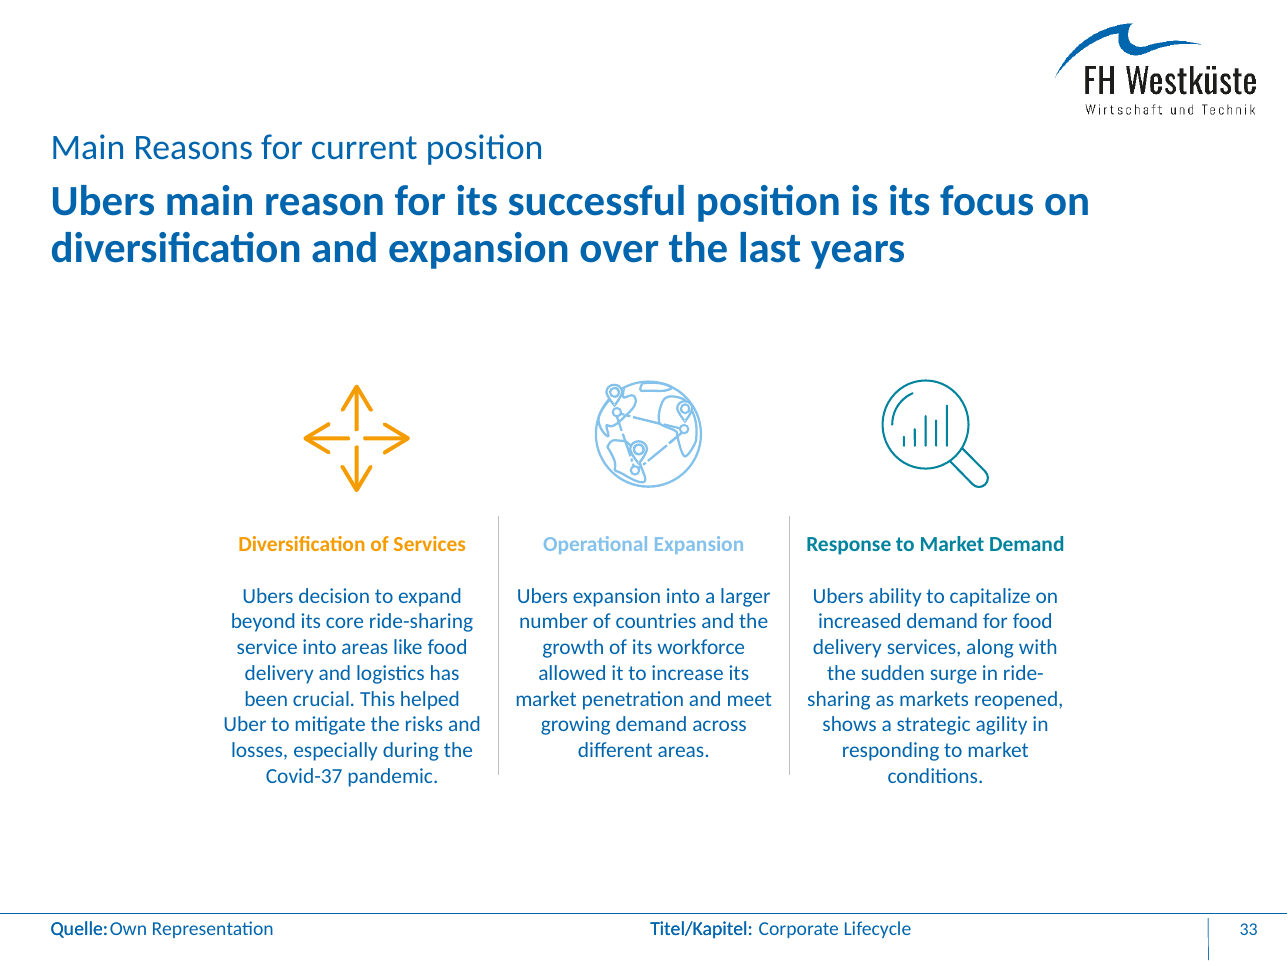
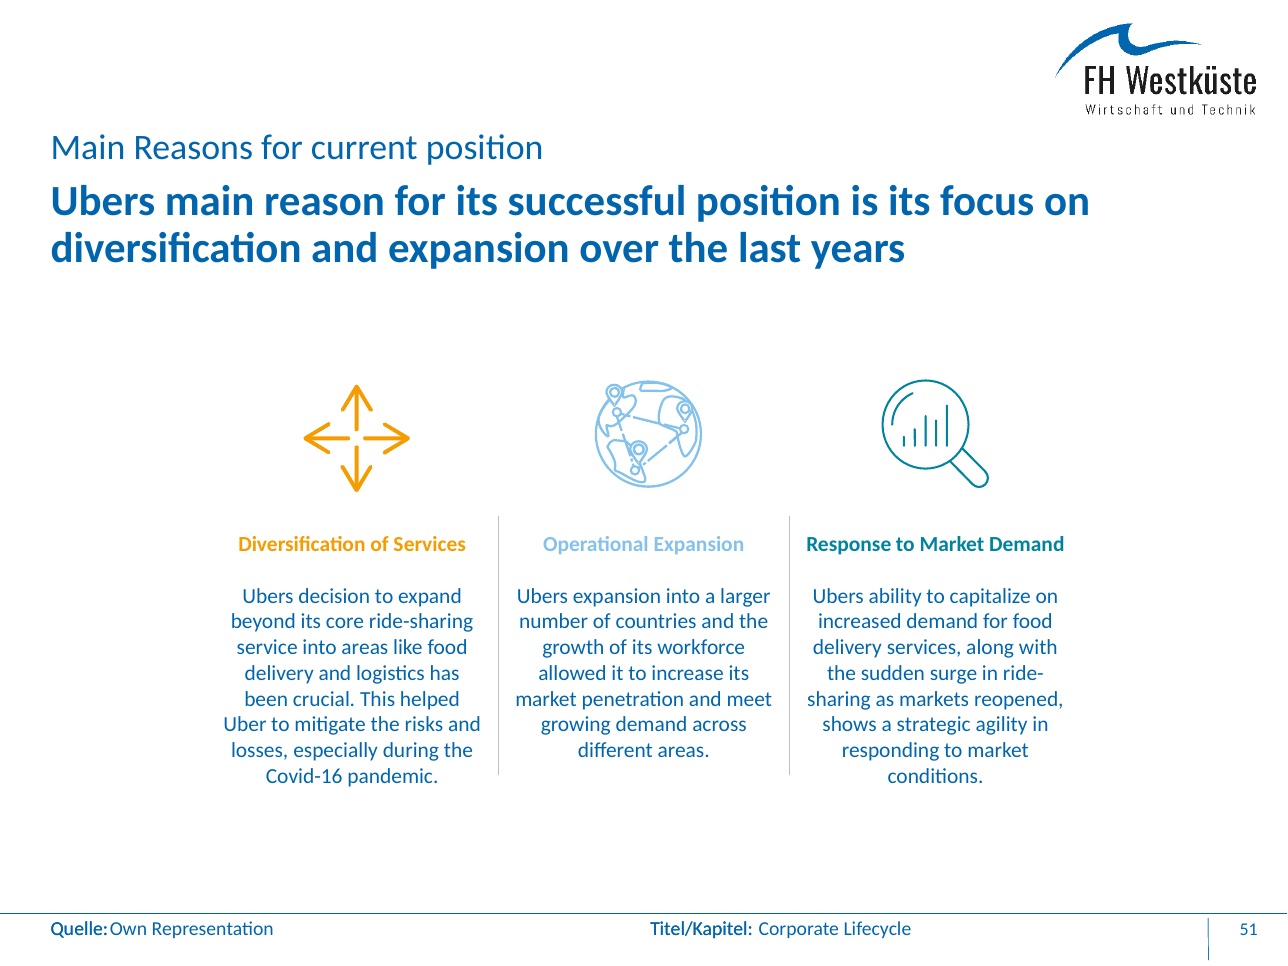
Covid-37: Covid-37 -> Covid-16 (304, 776)
33: 33 -> 51 (1249, 930)
